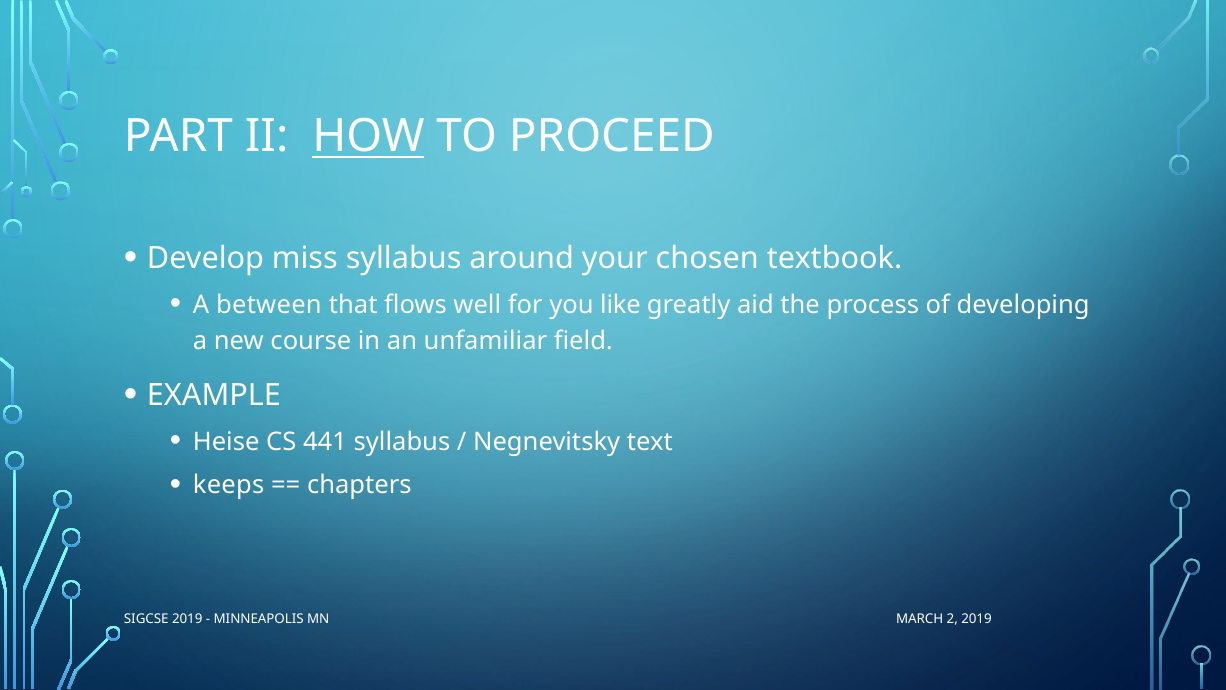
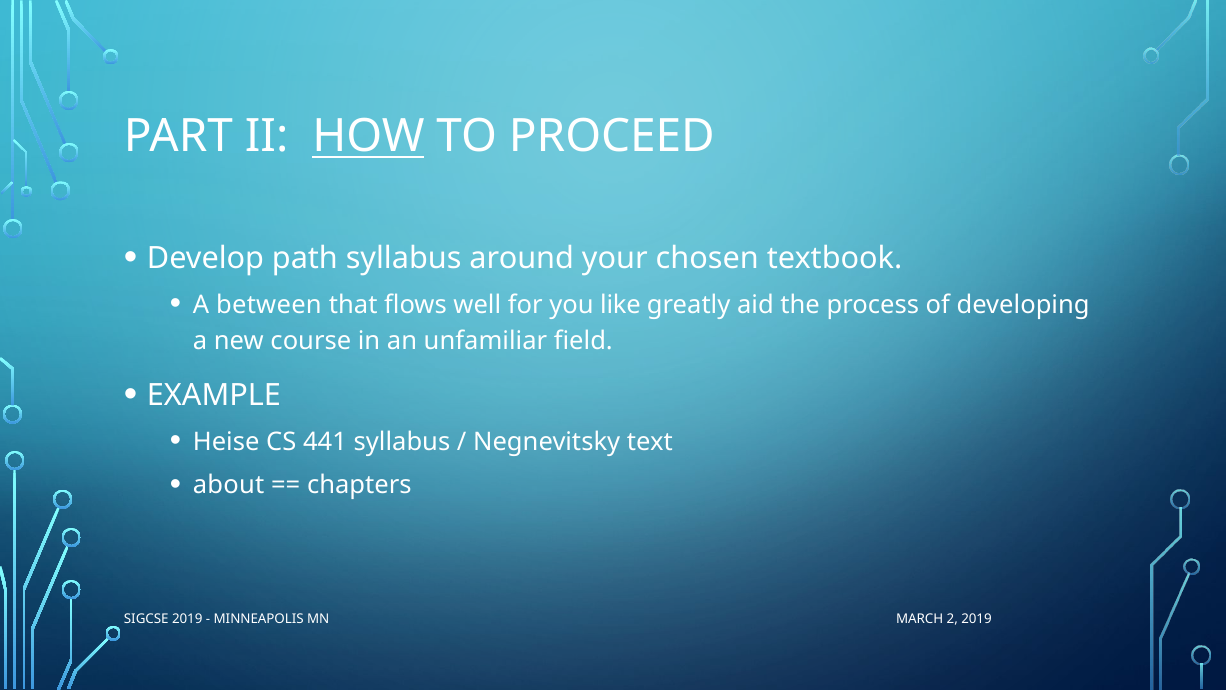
miss: miss -> path (305, 259)
keeps: keeps -> about (229, 485)
